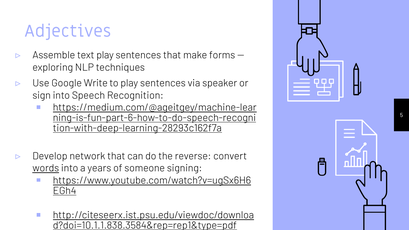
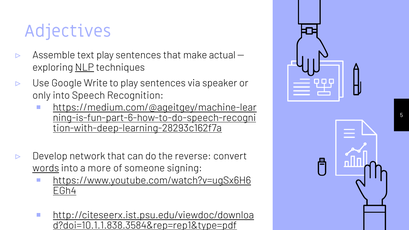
forms: forms -> actual (222, 55)
NLP underline: none -> present (84, 67)
sign: sign -> only (42, 95)
years: years -> more (99, 168)
